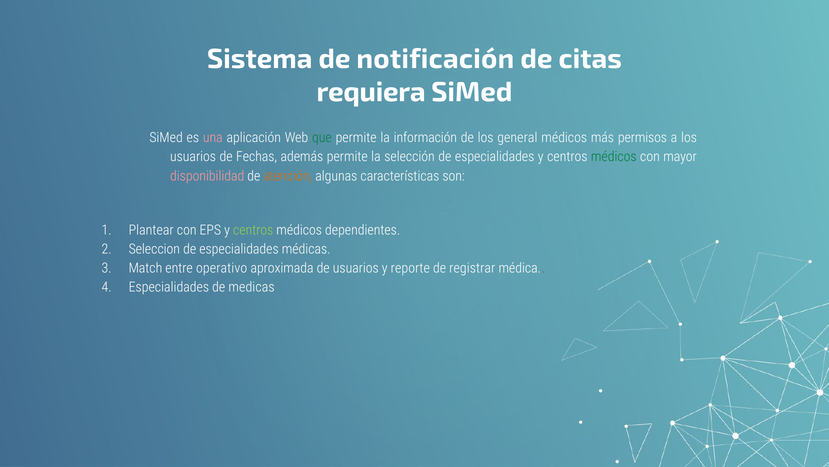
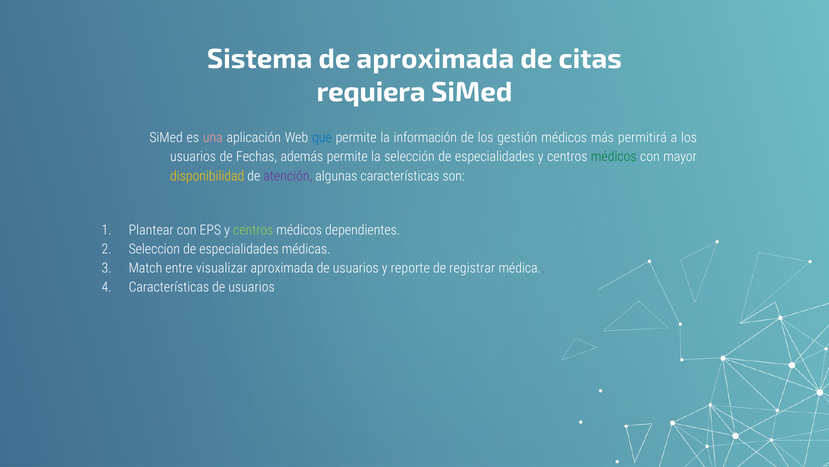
de notificación: notificación -> aproximada (435, 59)
que colour: green -> blue (322, 138)
general: general -> gestión (517, 138)
permisos: permisos -> permitirá (642, 138)
disponibilidad colour: pink -> yellow (207, 176)
atención colour: orange -> purple (288, 176)
operativo: operativo -> visualizar (222, 268)
Especialidades: Especialidades -> Características (169, 287)
medicas: medicas -> usuarios (252, 287)
